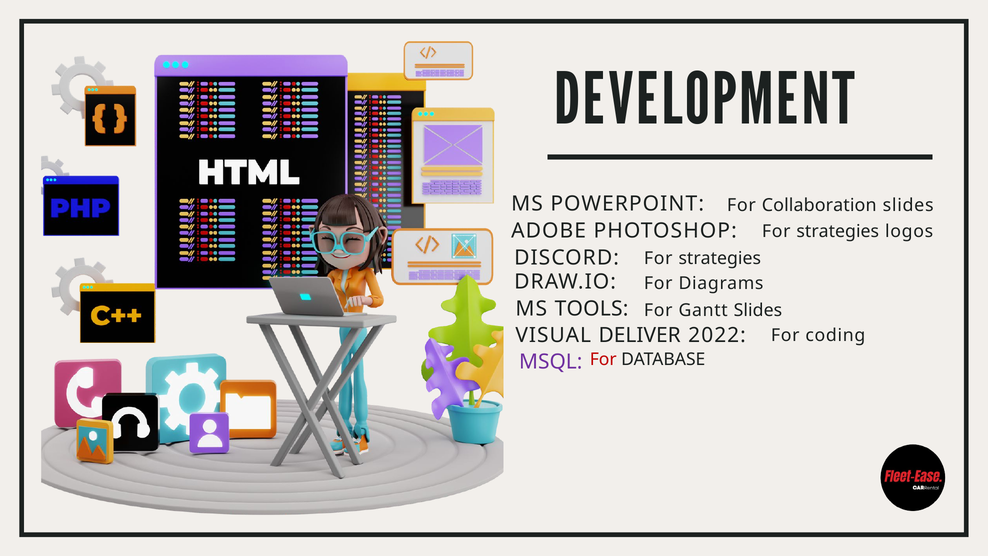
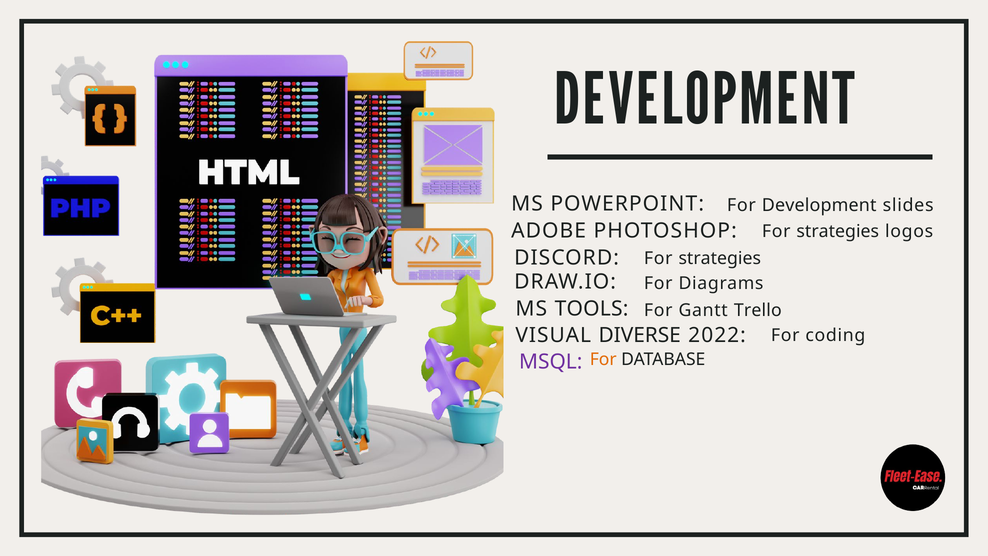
For Collaboration: Collaboration -> Development (819, 205)
Gantt Slides: Slides -> Trello (758, 310)
DELIVER: DELIVER -> DIVERSE (640, 335)
For colour: red -> orange (603, 359)
